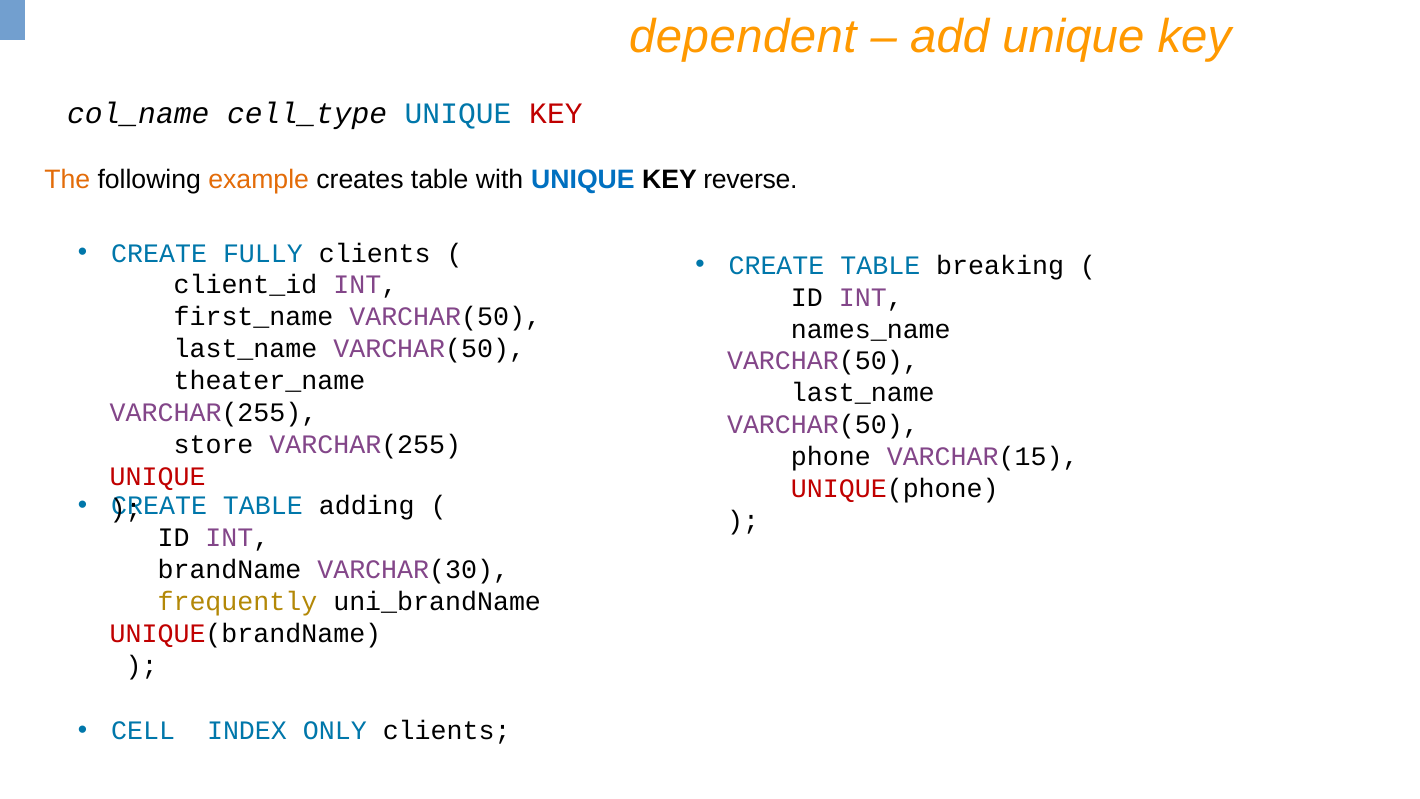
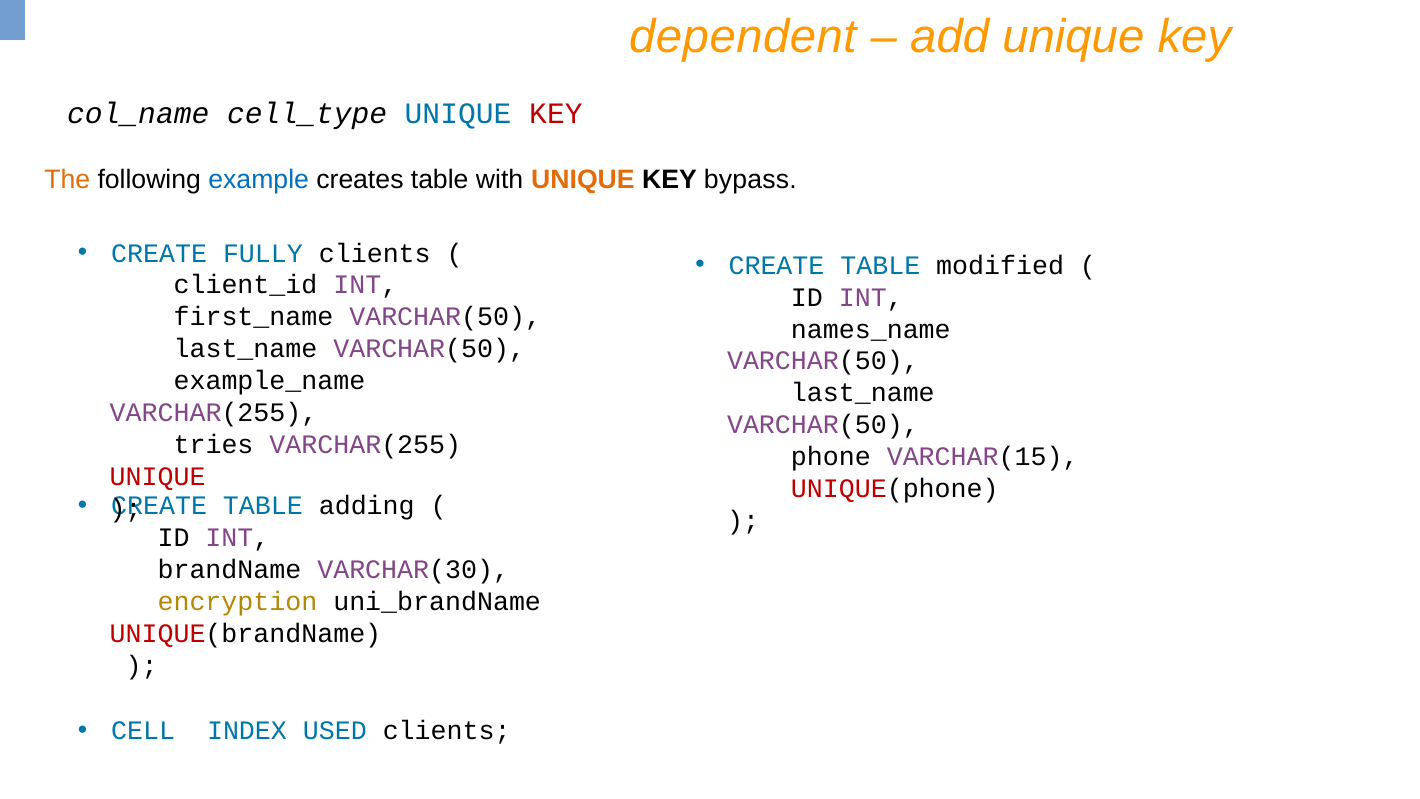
example colour: orange -> blue (259, 179)
UNIQUE colour: blue -> orange (583, 179)
reverse: reverse -> bypass (750, 179)
breaking: breaking -> modified (1000, 265)
theater_name: theater_name -> example_name (269, 381)
store: store -> tries (214, 445)
frequently: frequently -> encryption (237, 602)
ONLY: ONLY -> USED (335, 731)
